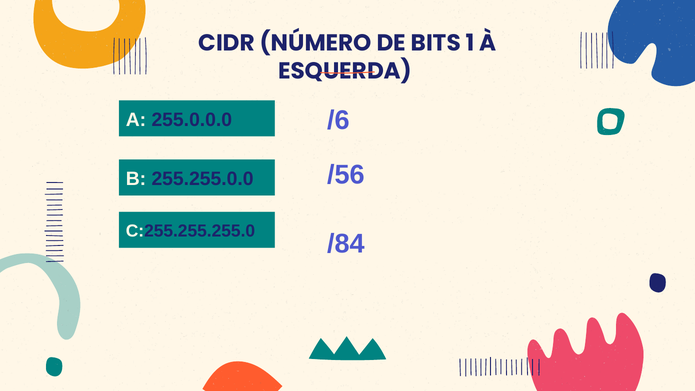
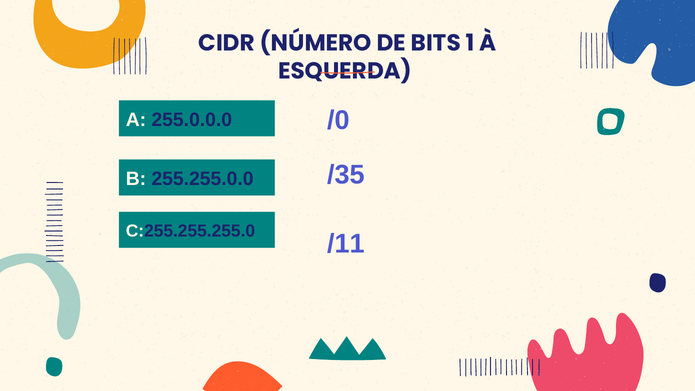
/6: /6 -> /0 (338, 120)
/56: /56 -> /35 (346, 175)
/84: /84 -> /11 (346, 244)
